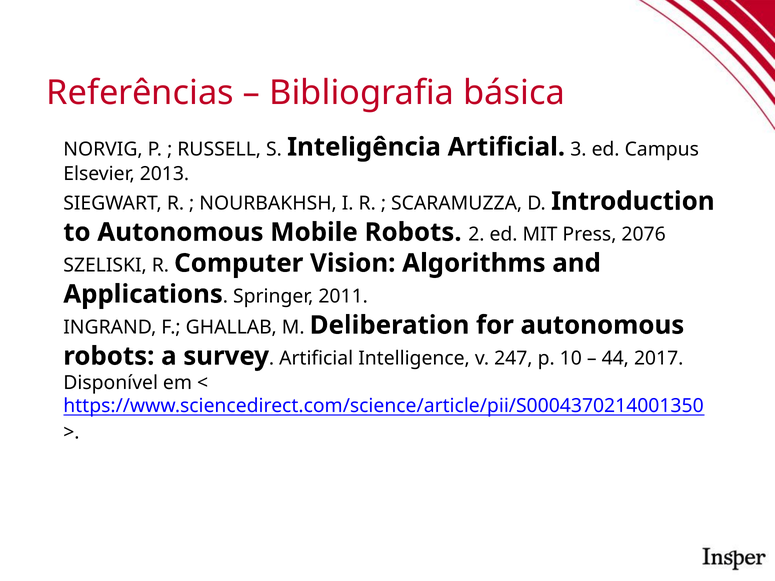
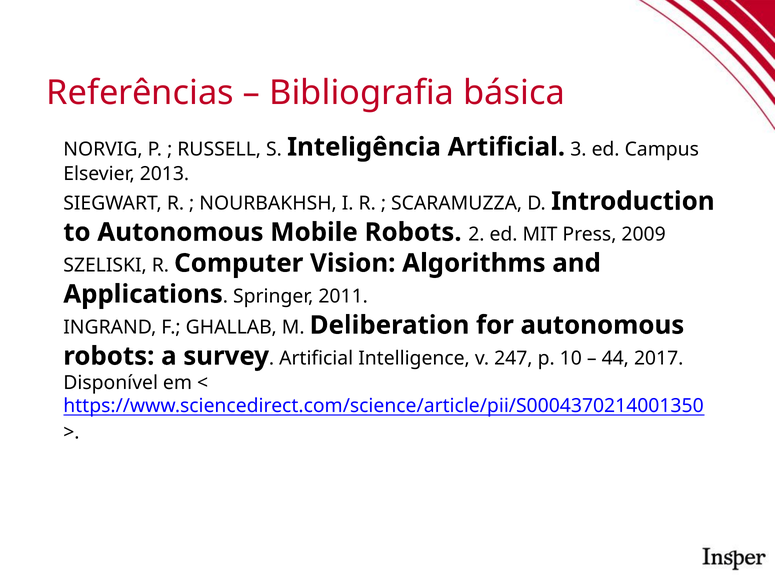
2076: 2076 -> 2009 (644, 234)
